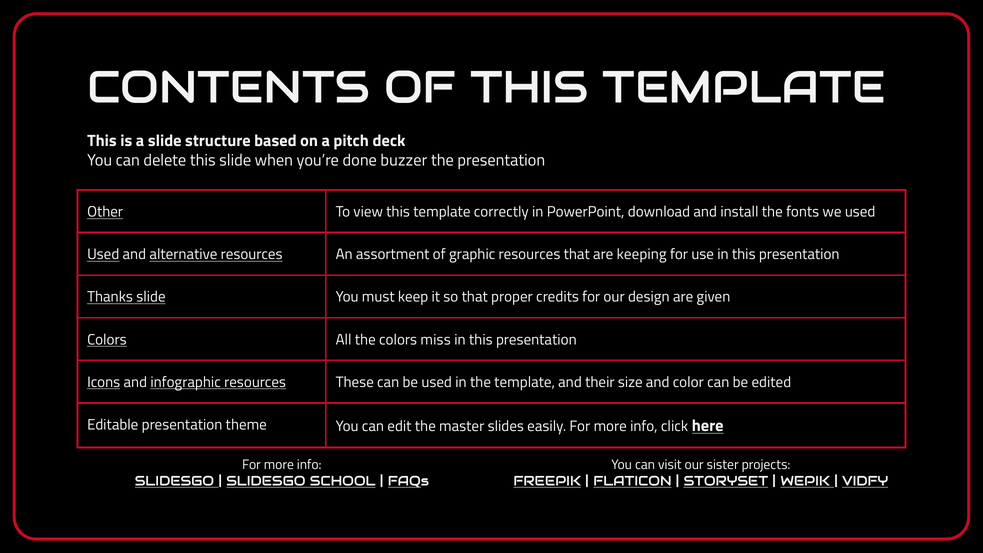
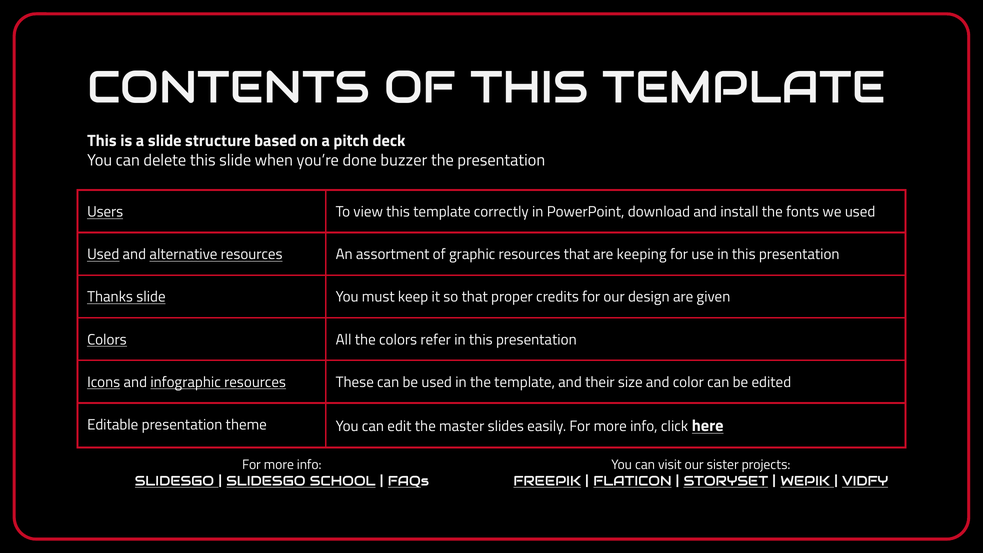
Other: Other -> Users (105, 212)
miss: miss -> refer (436, 340)
